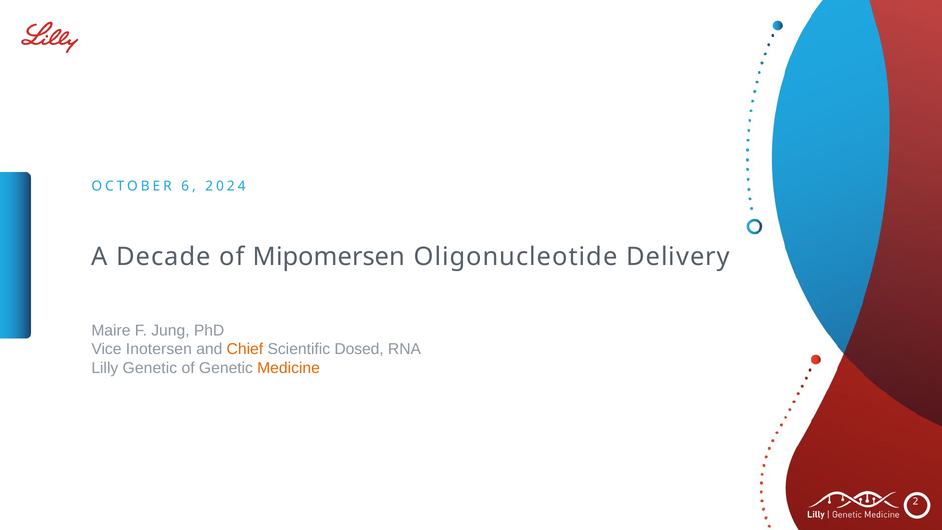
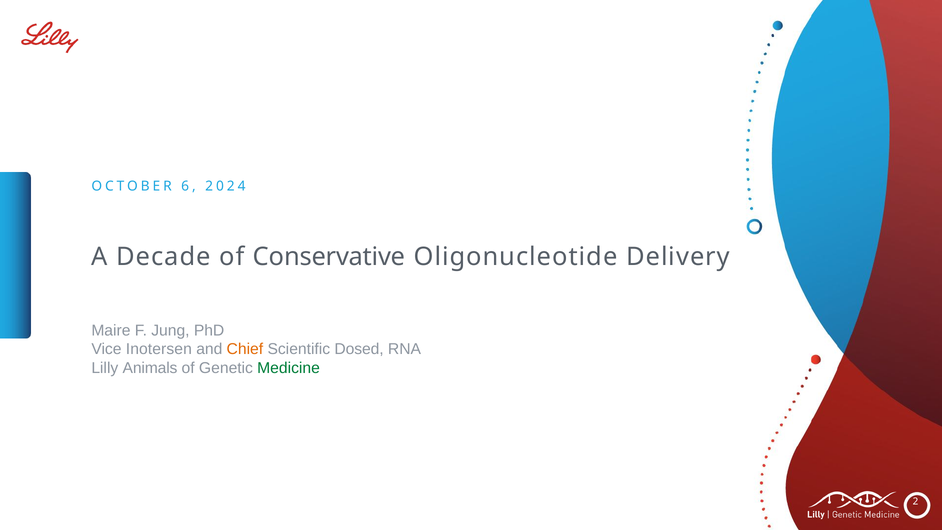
Mipomersen: Mipomersen -> Conservative (329, 257)
Lilly Genetic: Genetic -> Animals (150, 368)
Medicine colour: orange -> green (289, 368)
